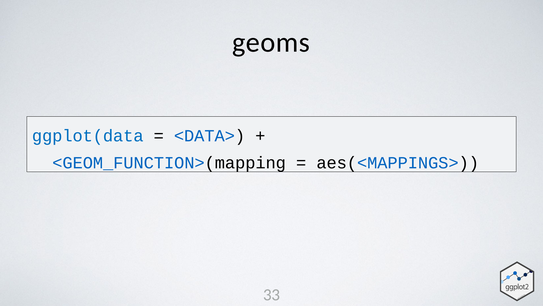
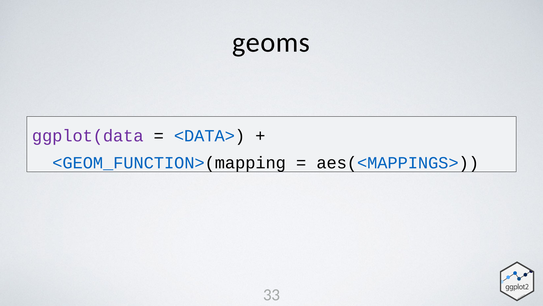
ggplot(data colour: blue -> purple (88, 136)
